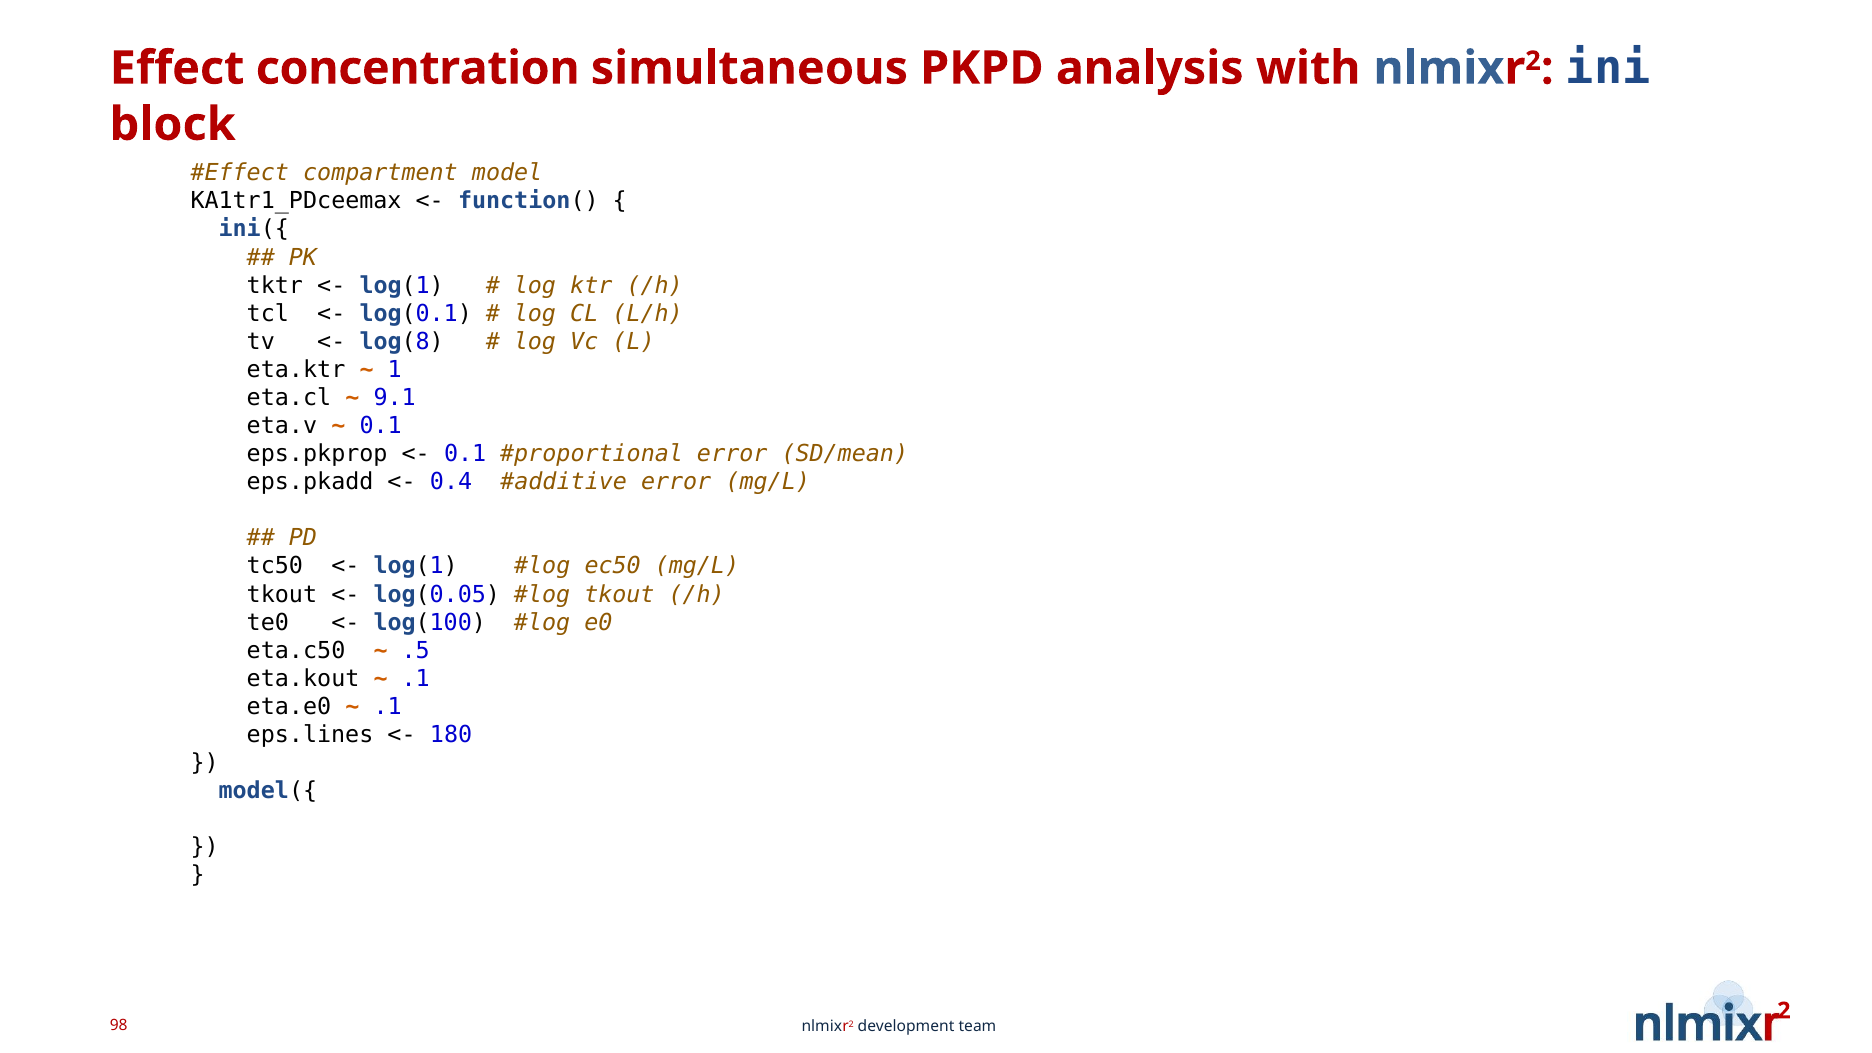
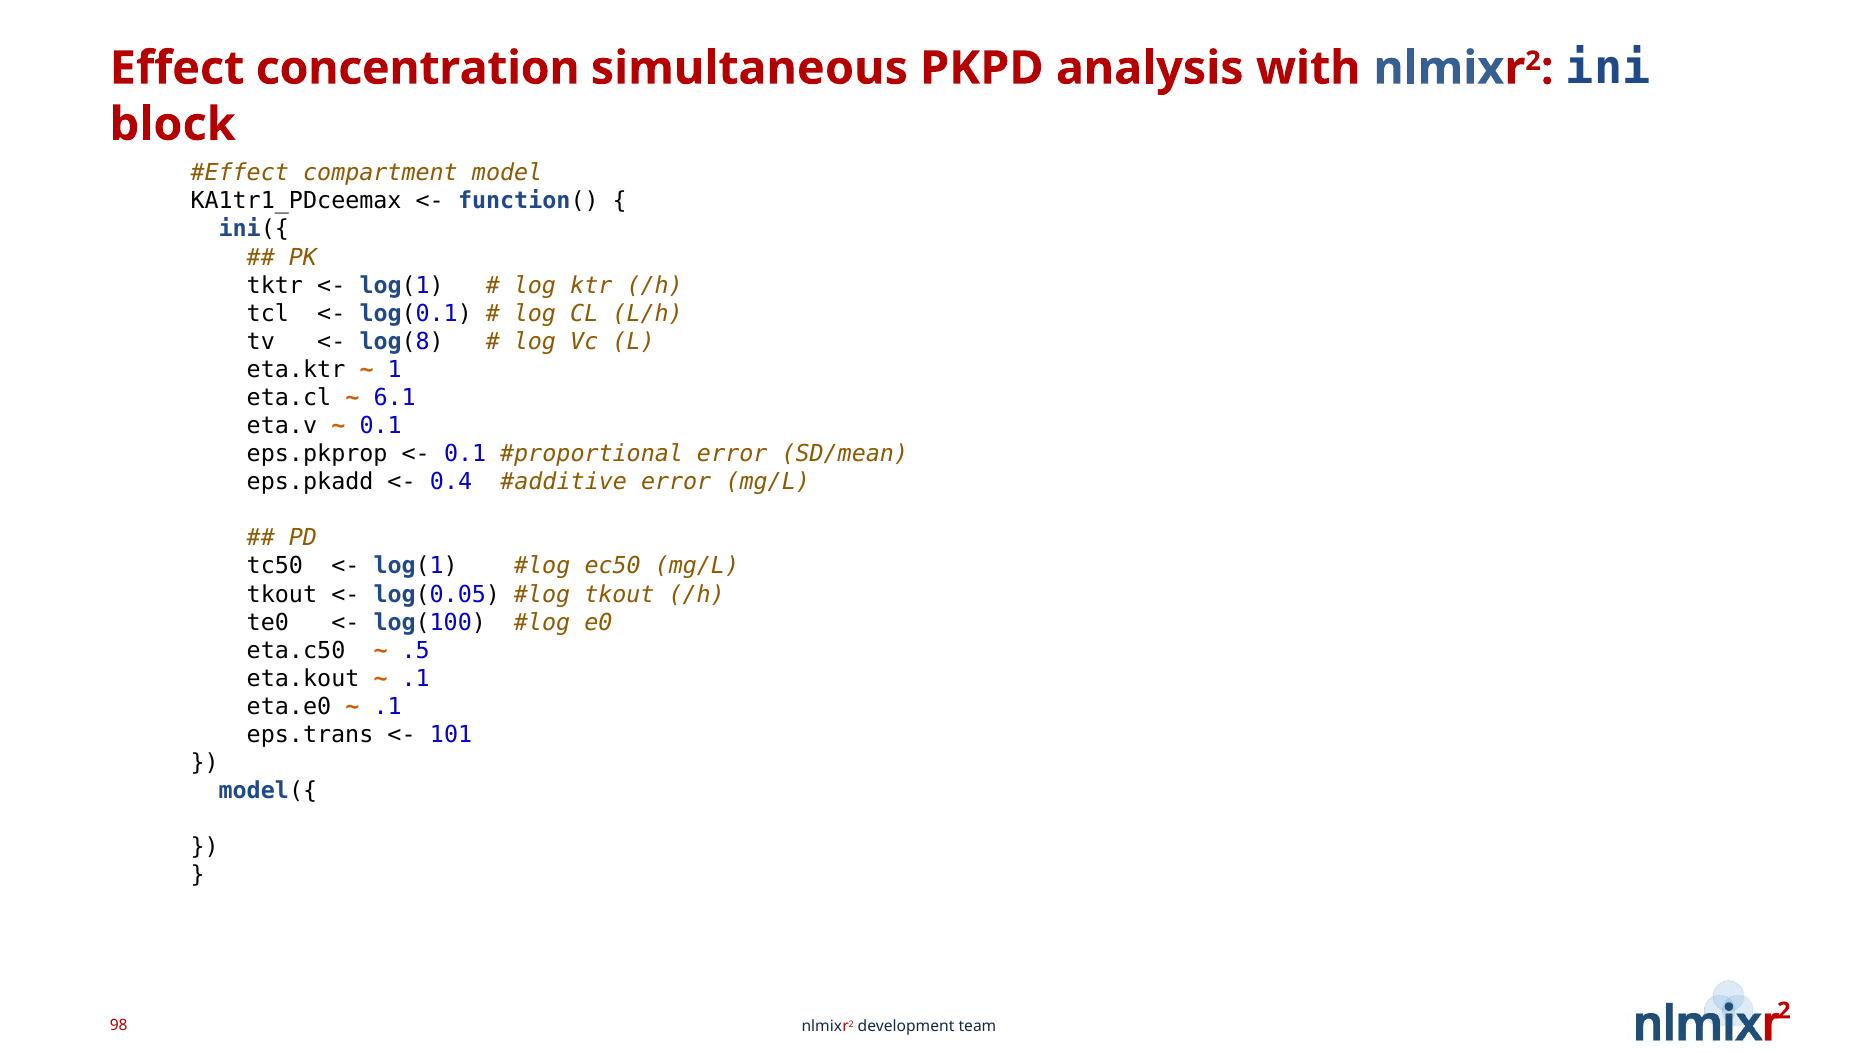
9.1: 9.1 -> 6.1 (395, 398)
eps.lines: eps.lines -> eps.trans (310, 735)
180: 180 -> 101 (451, 735)
